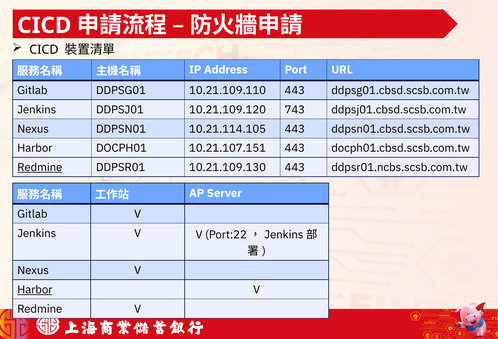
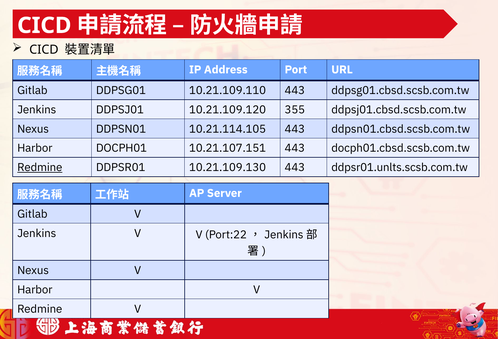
743: 743 -> 355 (295, 110)
ddpsr01.ncbs.scsb.com.tw: ddpsr01.ncbs.scsb.com.tw -> ddpsr01.unlts.scsb.com.tw (400, 167)
Harbor underline: present -> none (35, 290)
